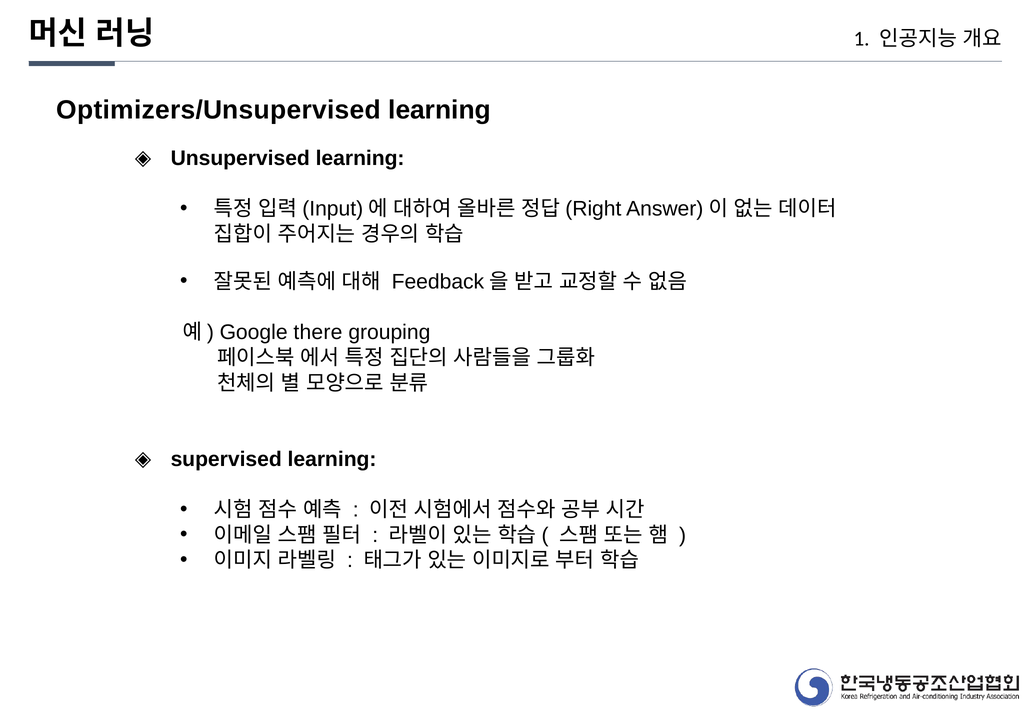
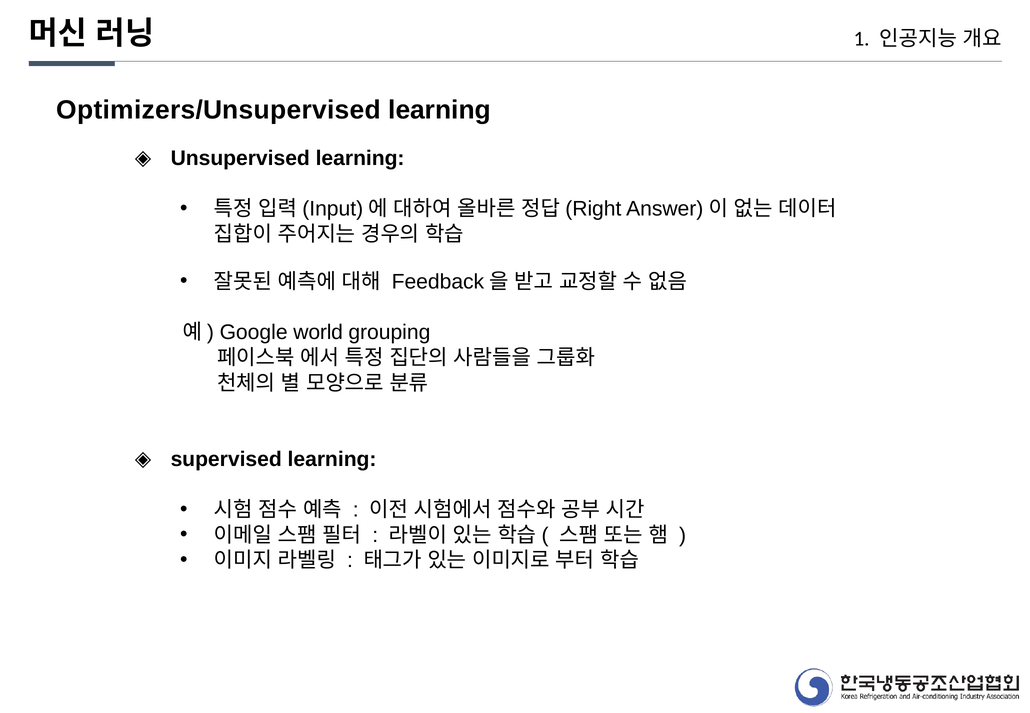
there: there -> world (318, 332)
